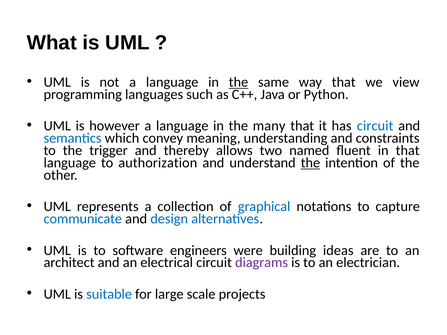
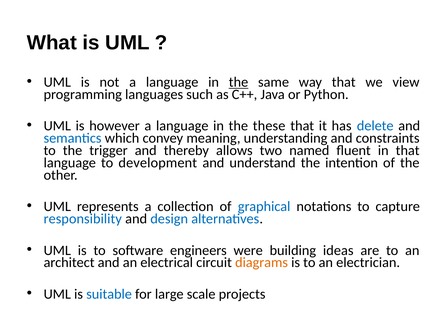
many: many -> these (269, 126)
has circuit: circuit -> delete (375, 126)
authorization: authorization -> development (158, 163)
the underline: present -> none (310, 163)
communicate: communicate -> responsibility (83, 219)
diagrams colour: purple -> orange (262, 263)
